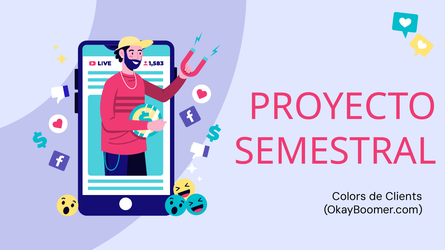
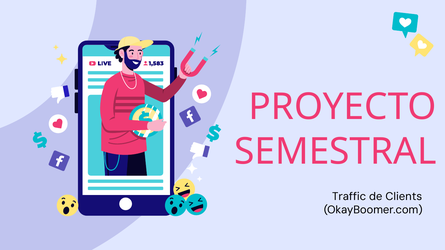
Colors: Colors -> Traffic (349, 197)
